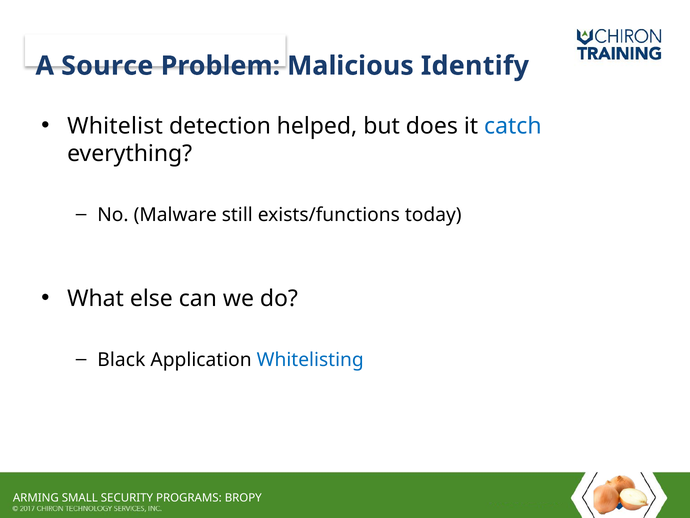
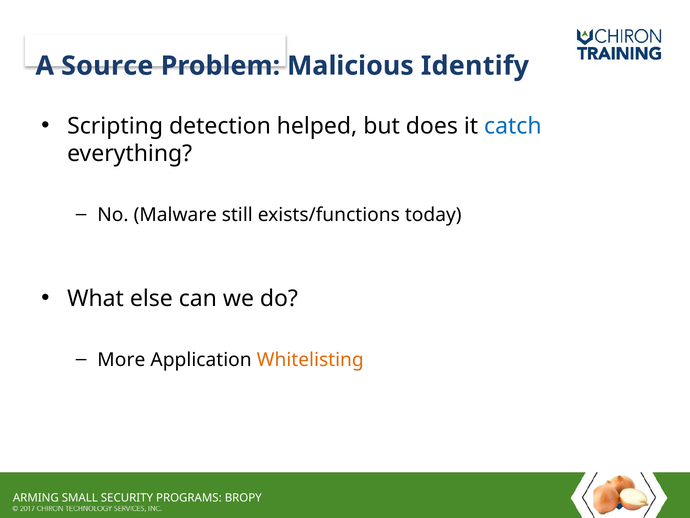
Whitelist: Whitelist -> Scripting (115, 126)
Black: Black -> More (121, 359)
Whitelisting colour: blue -> orange (310, 359)
